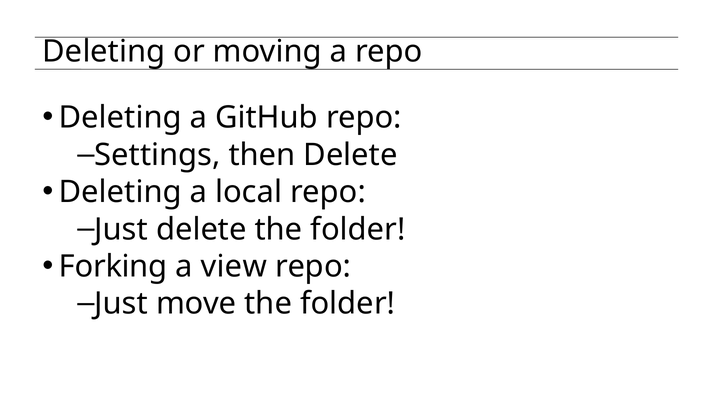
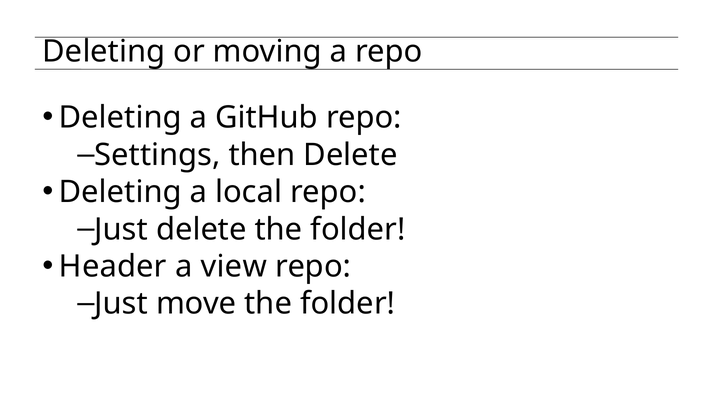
Forking: Forking -> Header (113, 266)
